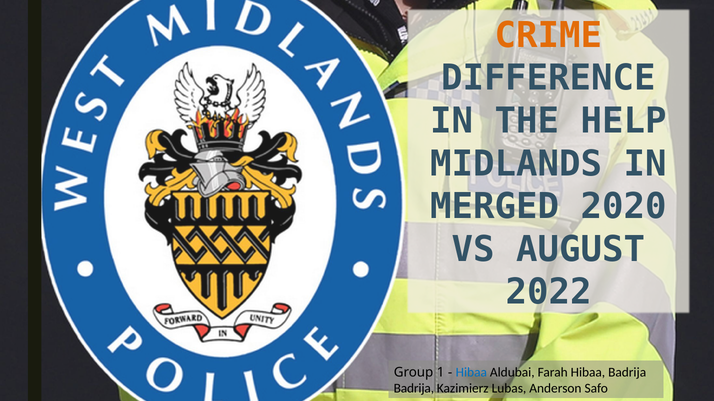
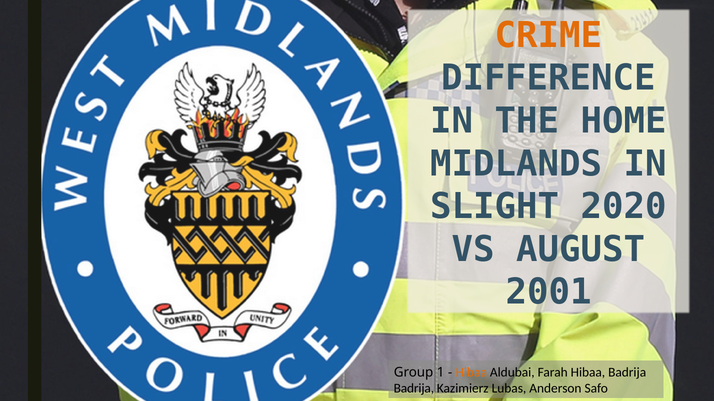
HELP: HELP -> HOME (624, 121)
MERGED: MERGED -> SLIGHT (495, 207)
2022: 2022 -> 2001 (549, 293)
Hibaa colour: blue -> orange (471, 373)
